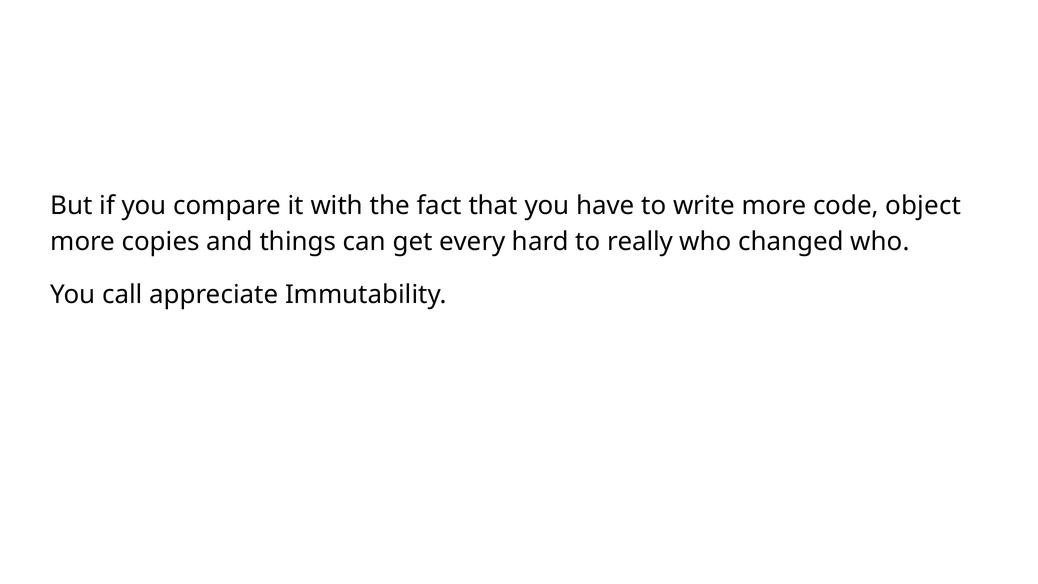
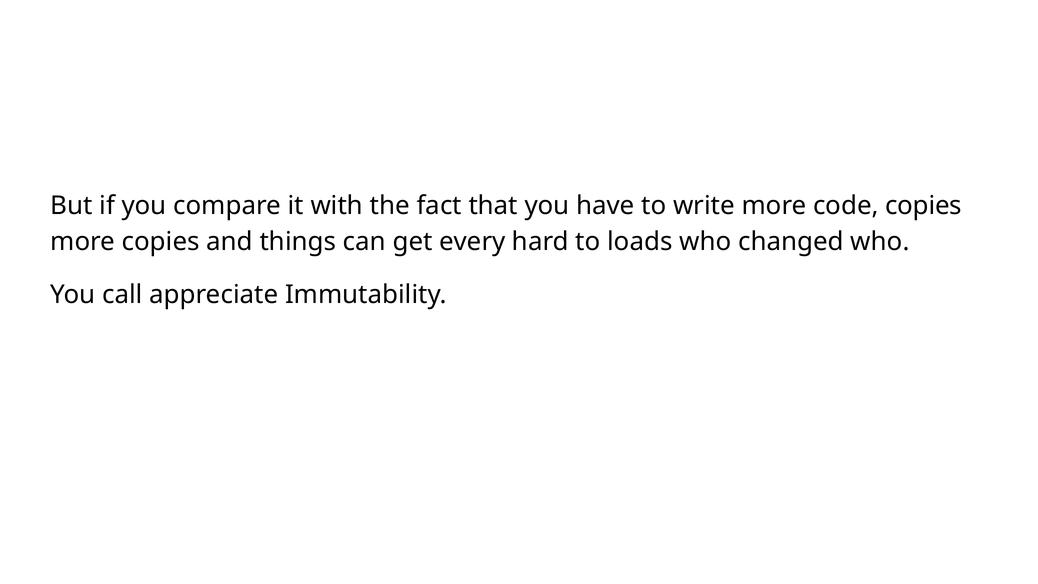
code object: object -> copies (924, 206)
really: really -> loads (640, 242)
